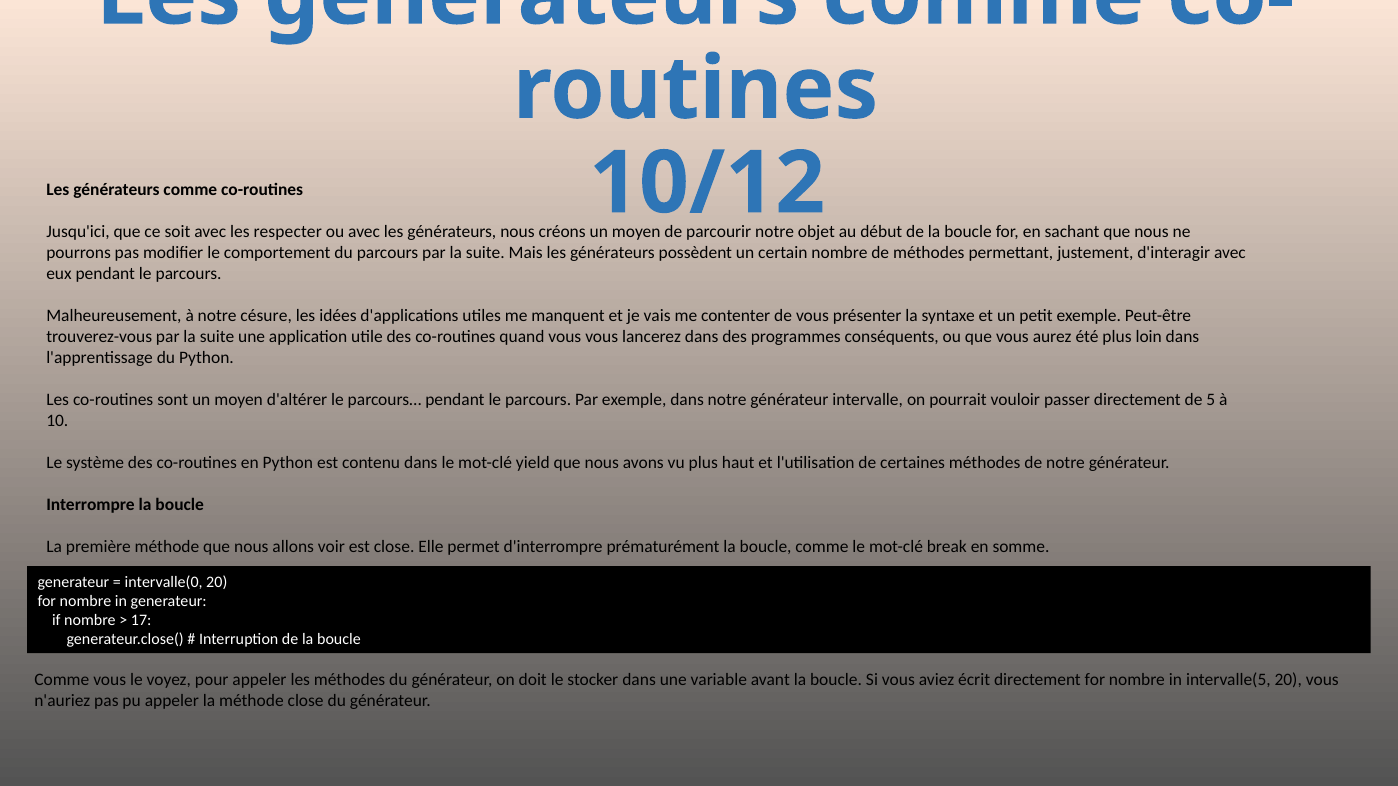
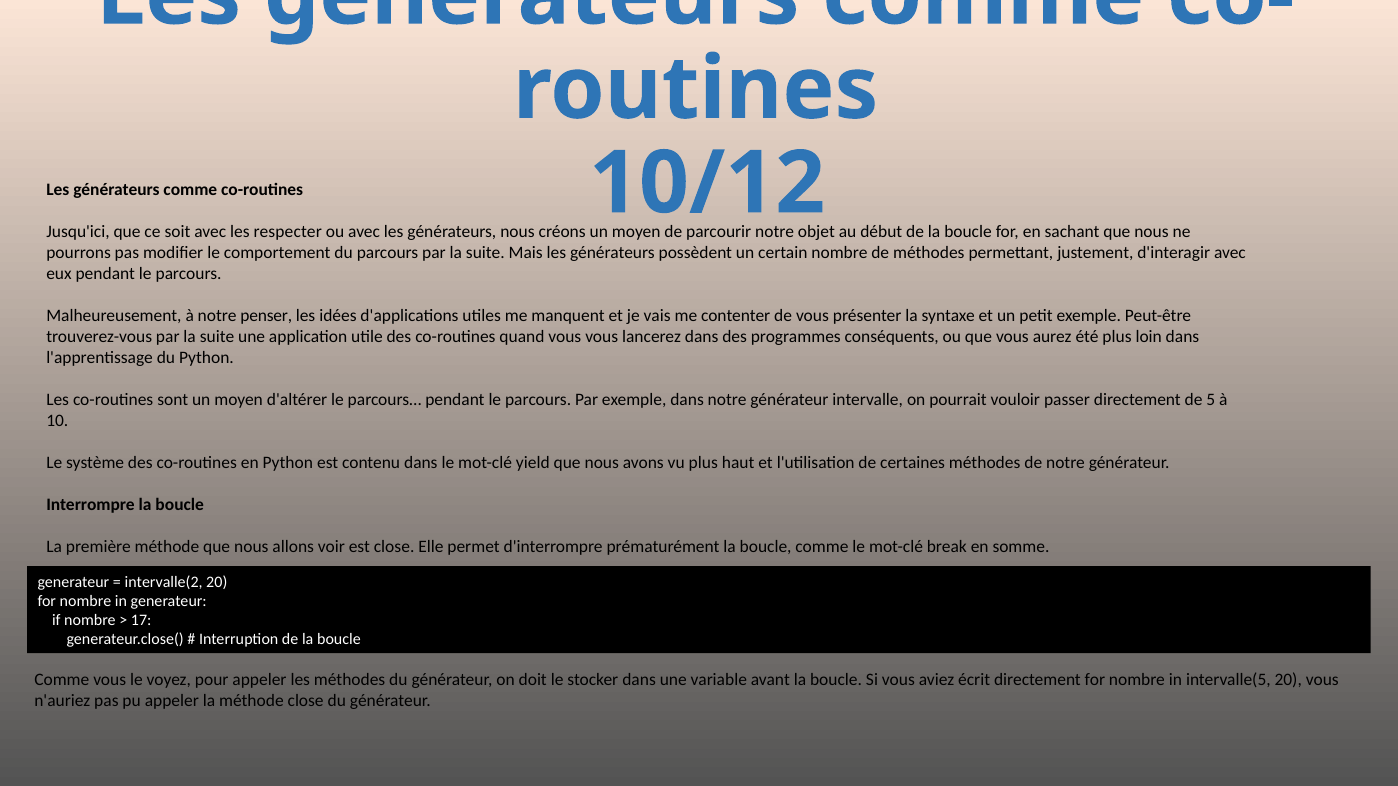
césure: césure -> penser (266, 316)
intervalle(0: intervalle(0 -> intervalle(2 (164, 582)
